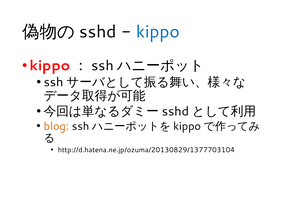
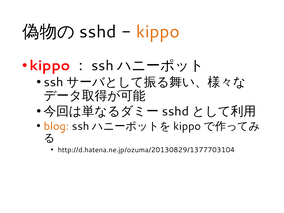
kippo colour: blue -> orange (158, 32)
